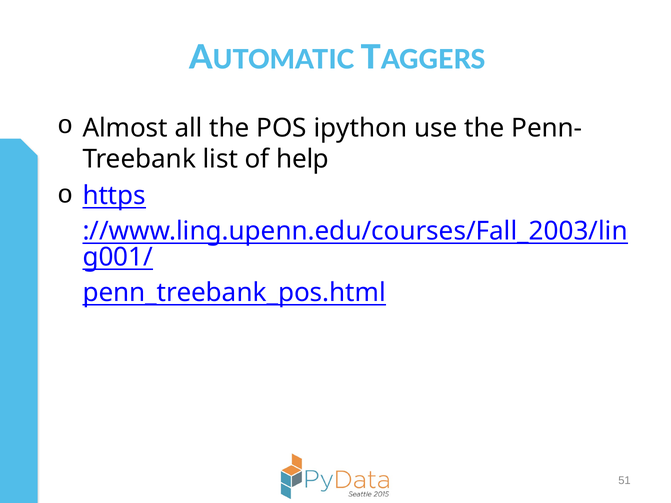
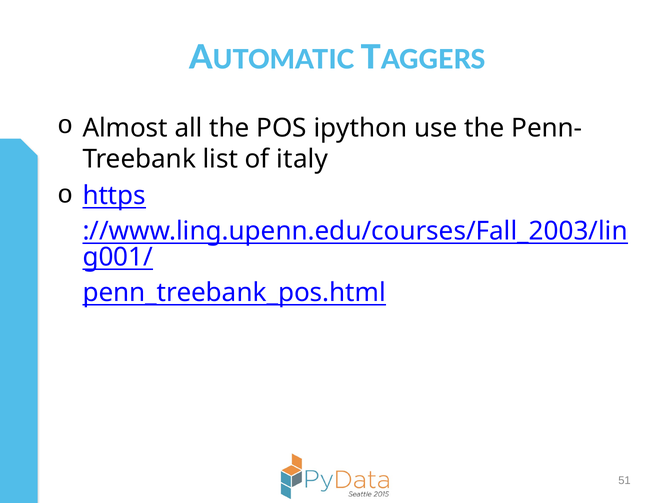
help: help -> italy (302, 159)
